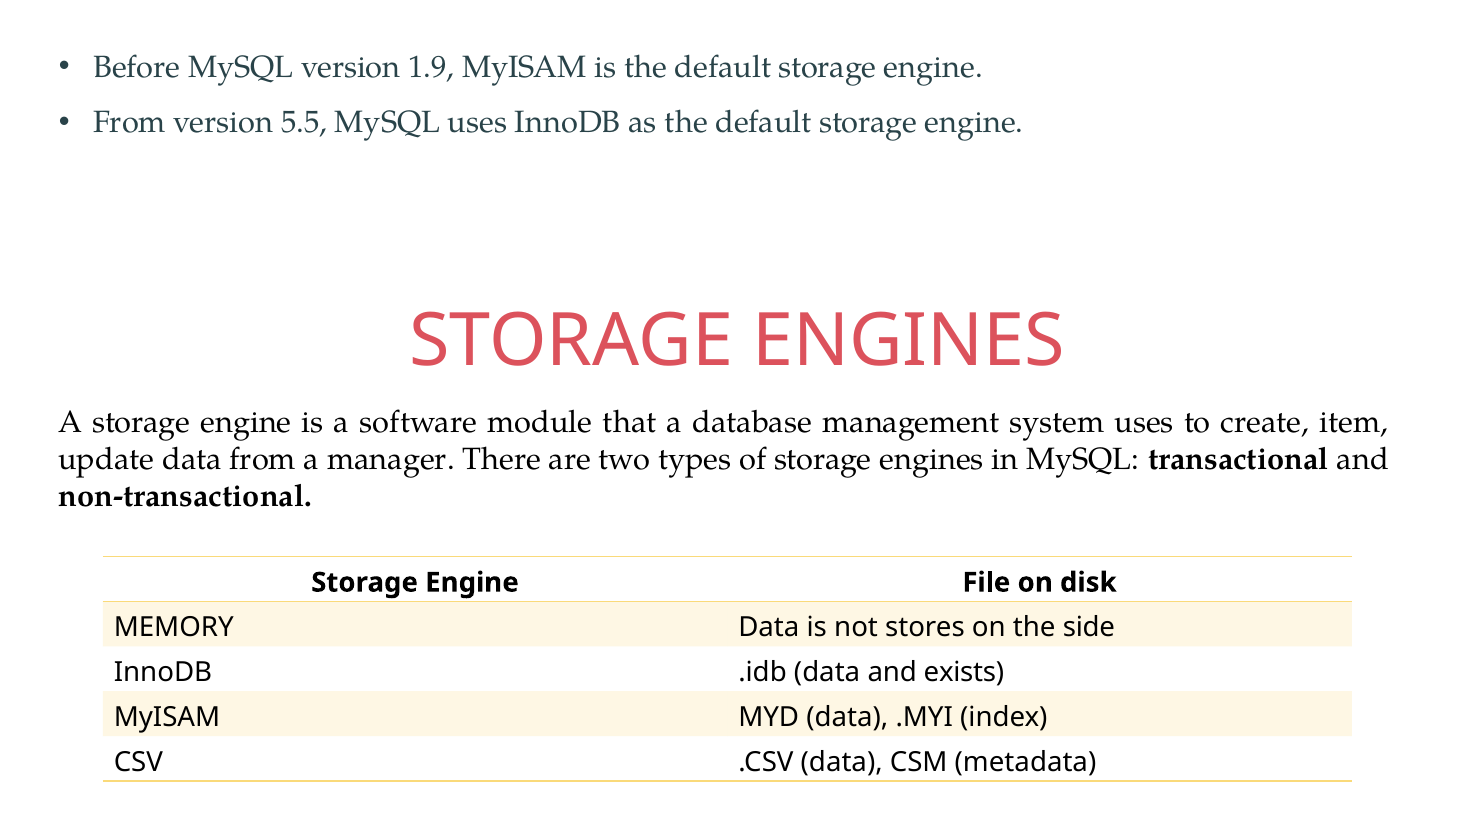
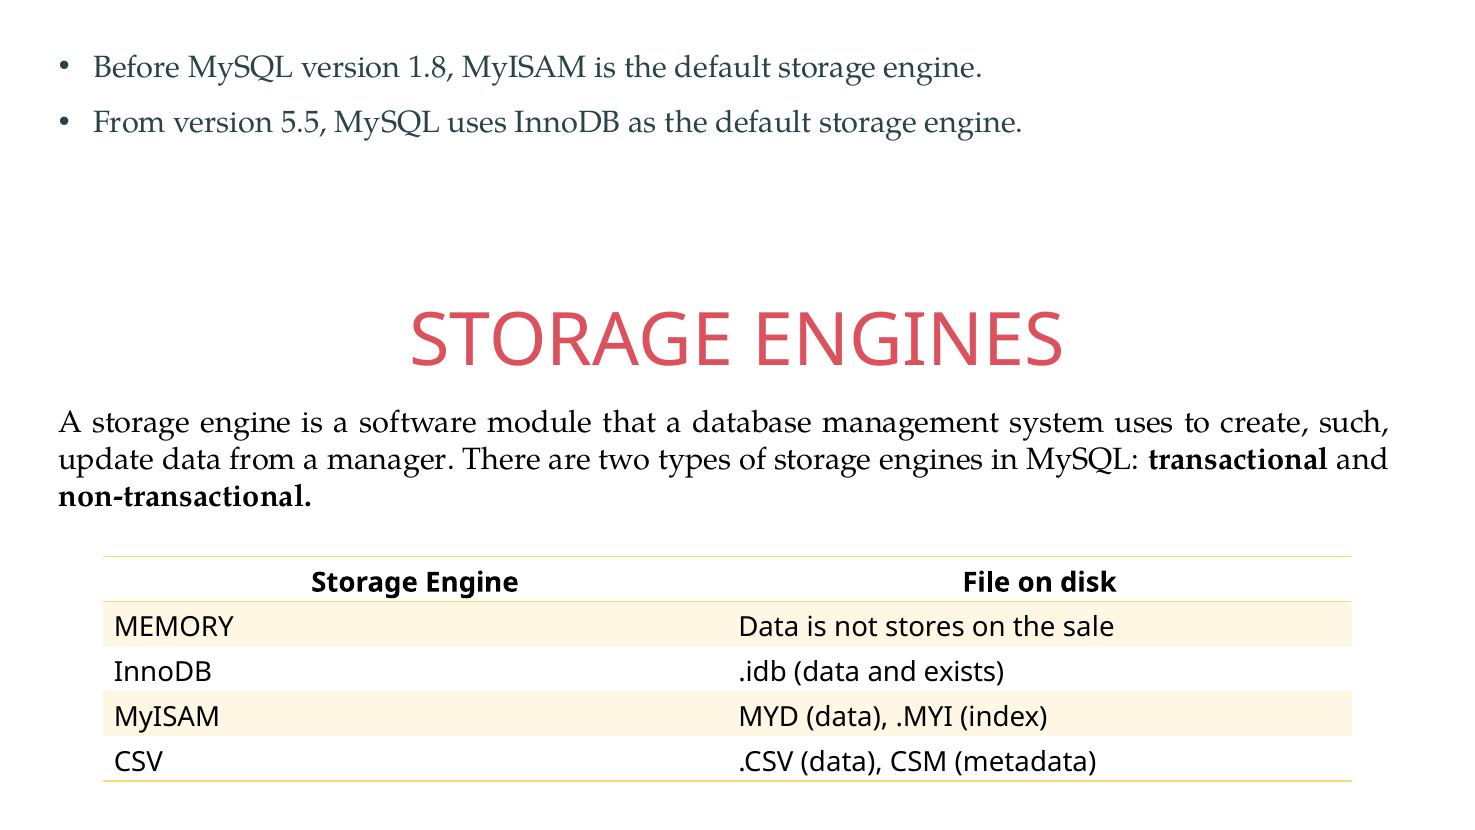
1.9: 1.9 -> 1.8 (432, 67)
item: item -> such (1354, 422)
side: side -> sale (1089, 627)
